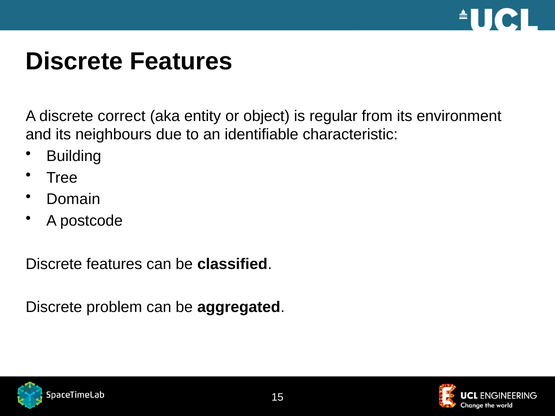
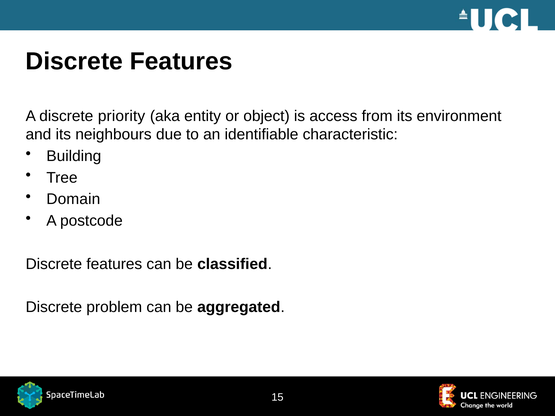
correct: correct -> priority (122, 116)
regular: regular -> access (333, 116)
